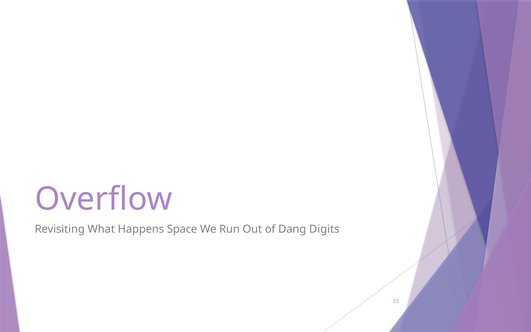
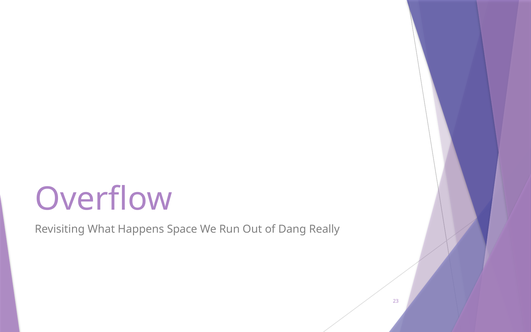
Digits: Digits -> Really (324, 229)
